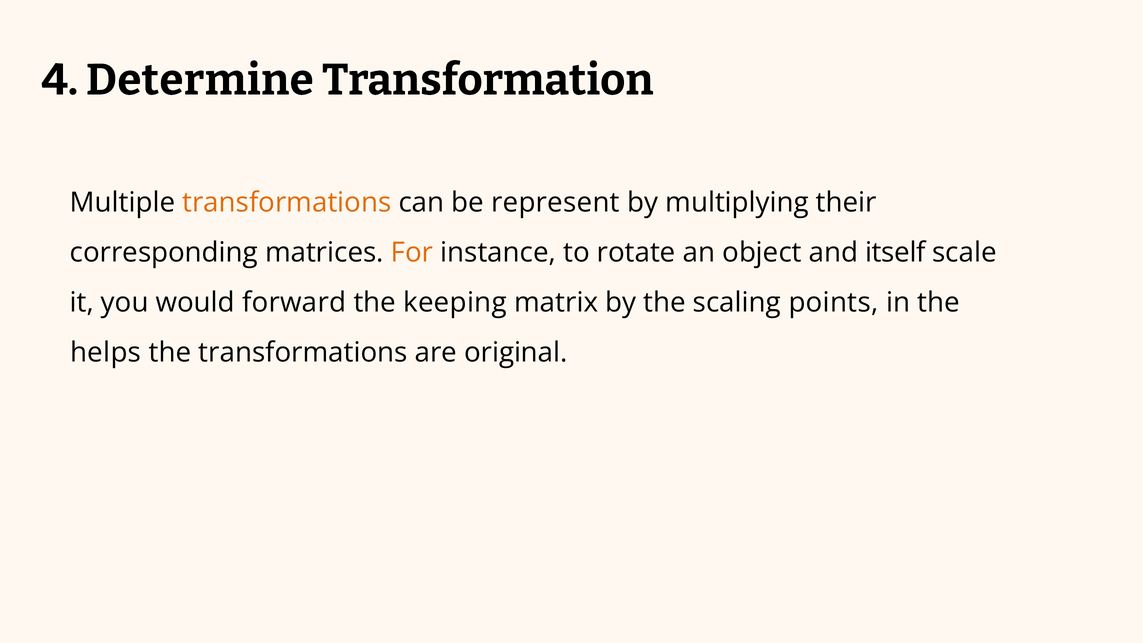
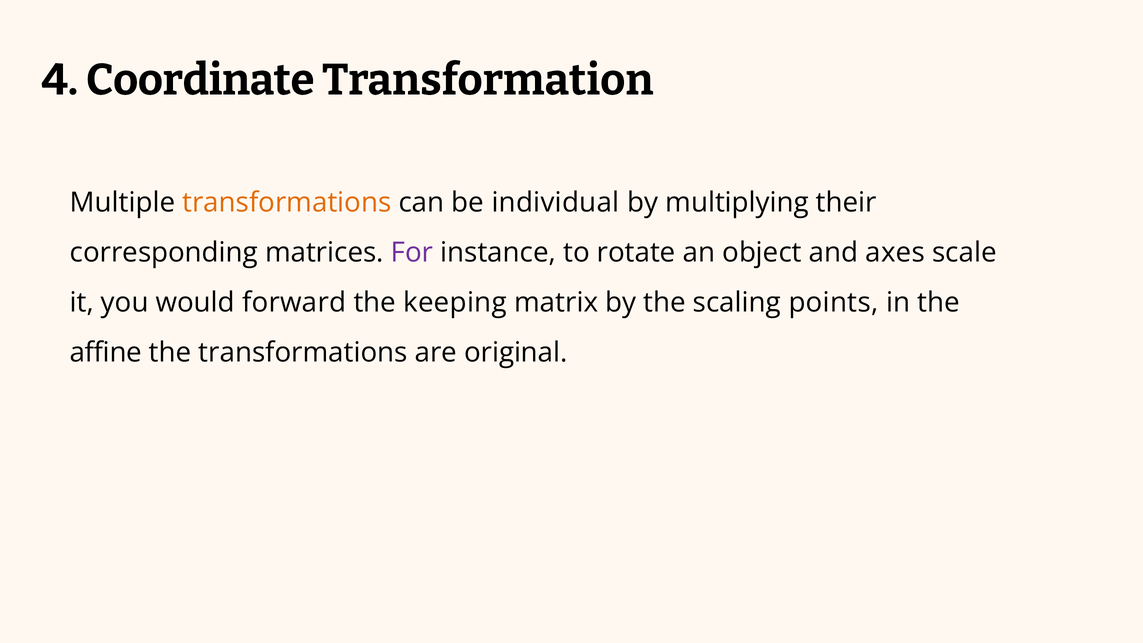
Determine: Determine -> Coordinate (200, 80)
represent: represent -> individual (555, 202)
For colour: orange -> purple (412, 252)
itself: itself -> axes (895, 252)
helps: helps -> affine (106, 353)
